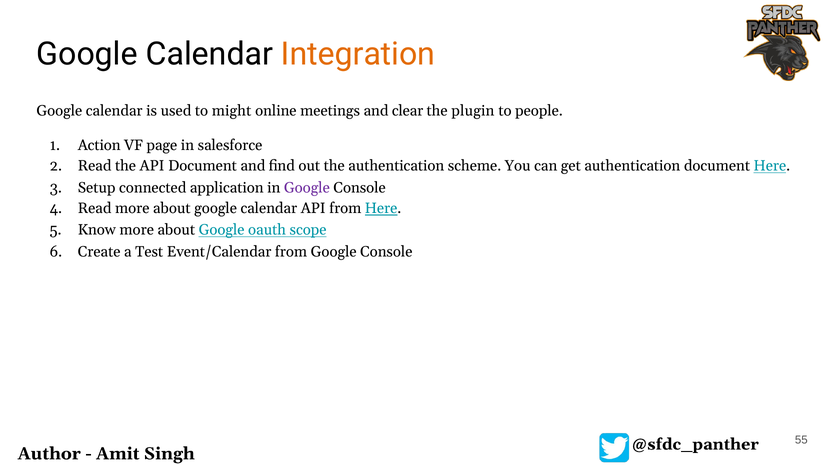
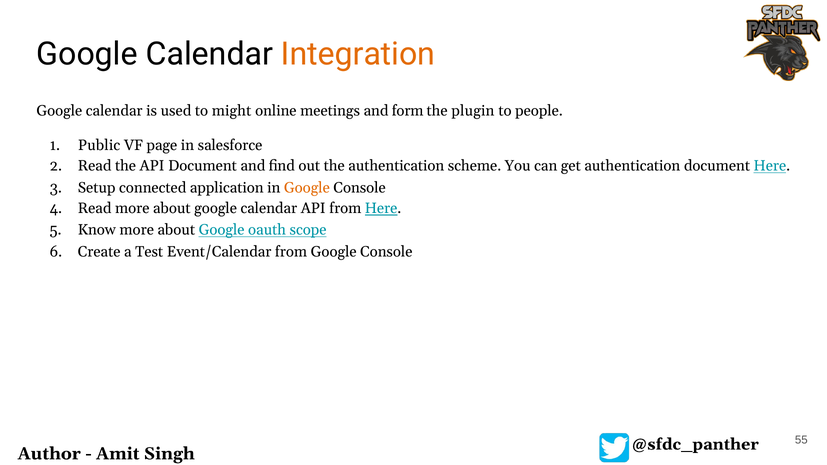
clear: clear -> form (408, 111)
Action: Action -> Public (99, 145)
Google colour: purple -> orange (307, 188)
